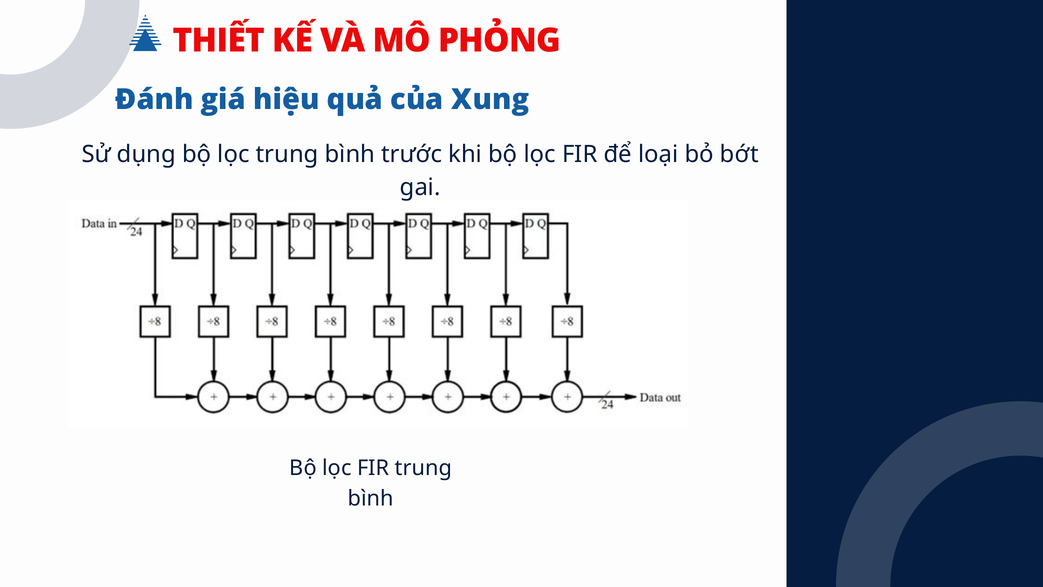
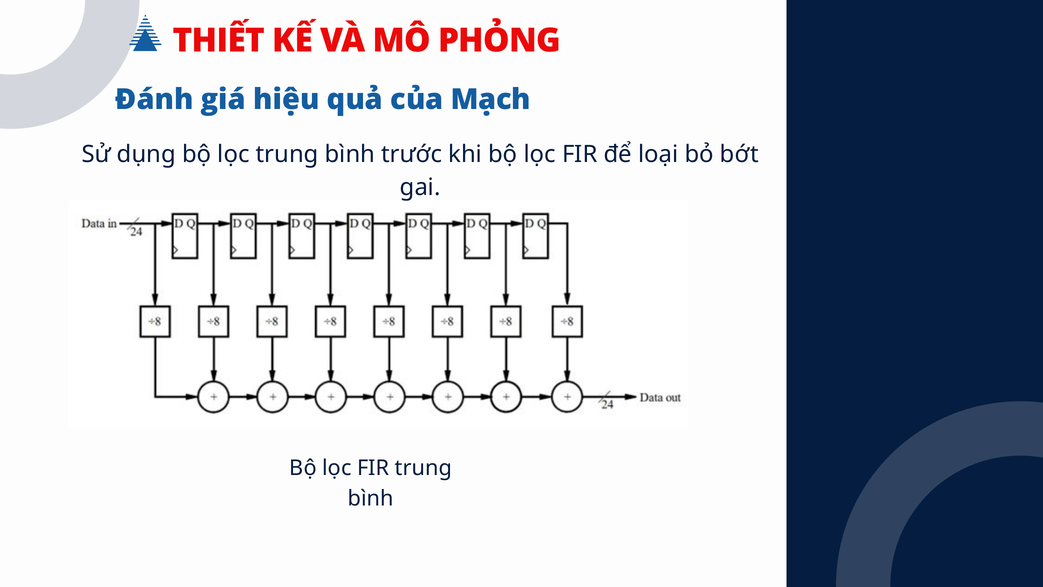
Xung: Xung -> Mạch (491, 100)
